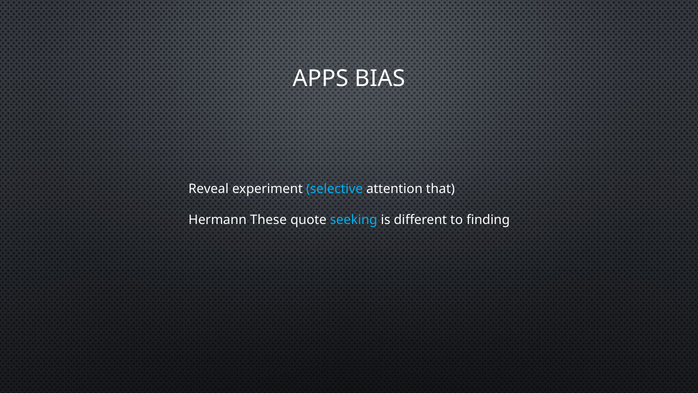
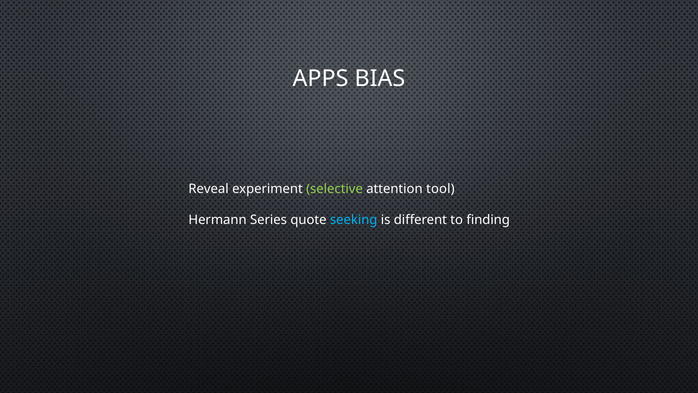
selective colour: light blue -> light green (335, 189)
that: that -> tool (440, 189)
These: These -> Series (269, 220)
